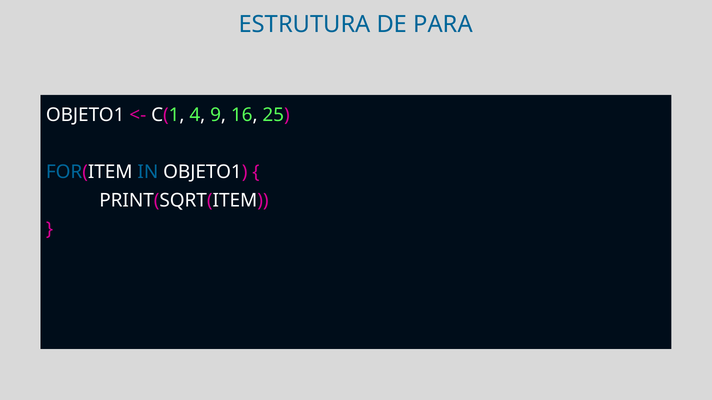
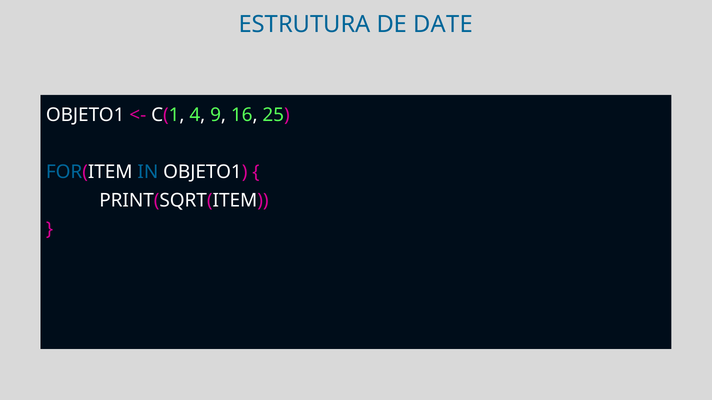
PARA: PARA -> DATE (443, 24)
